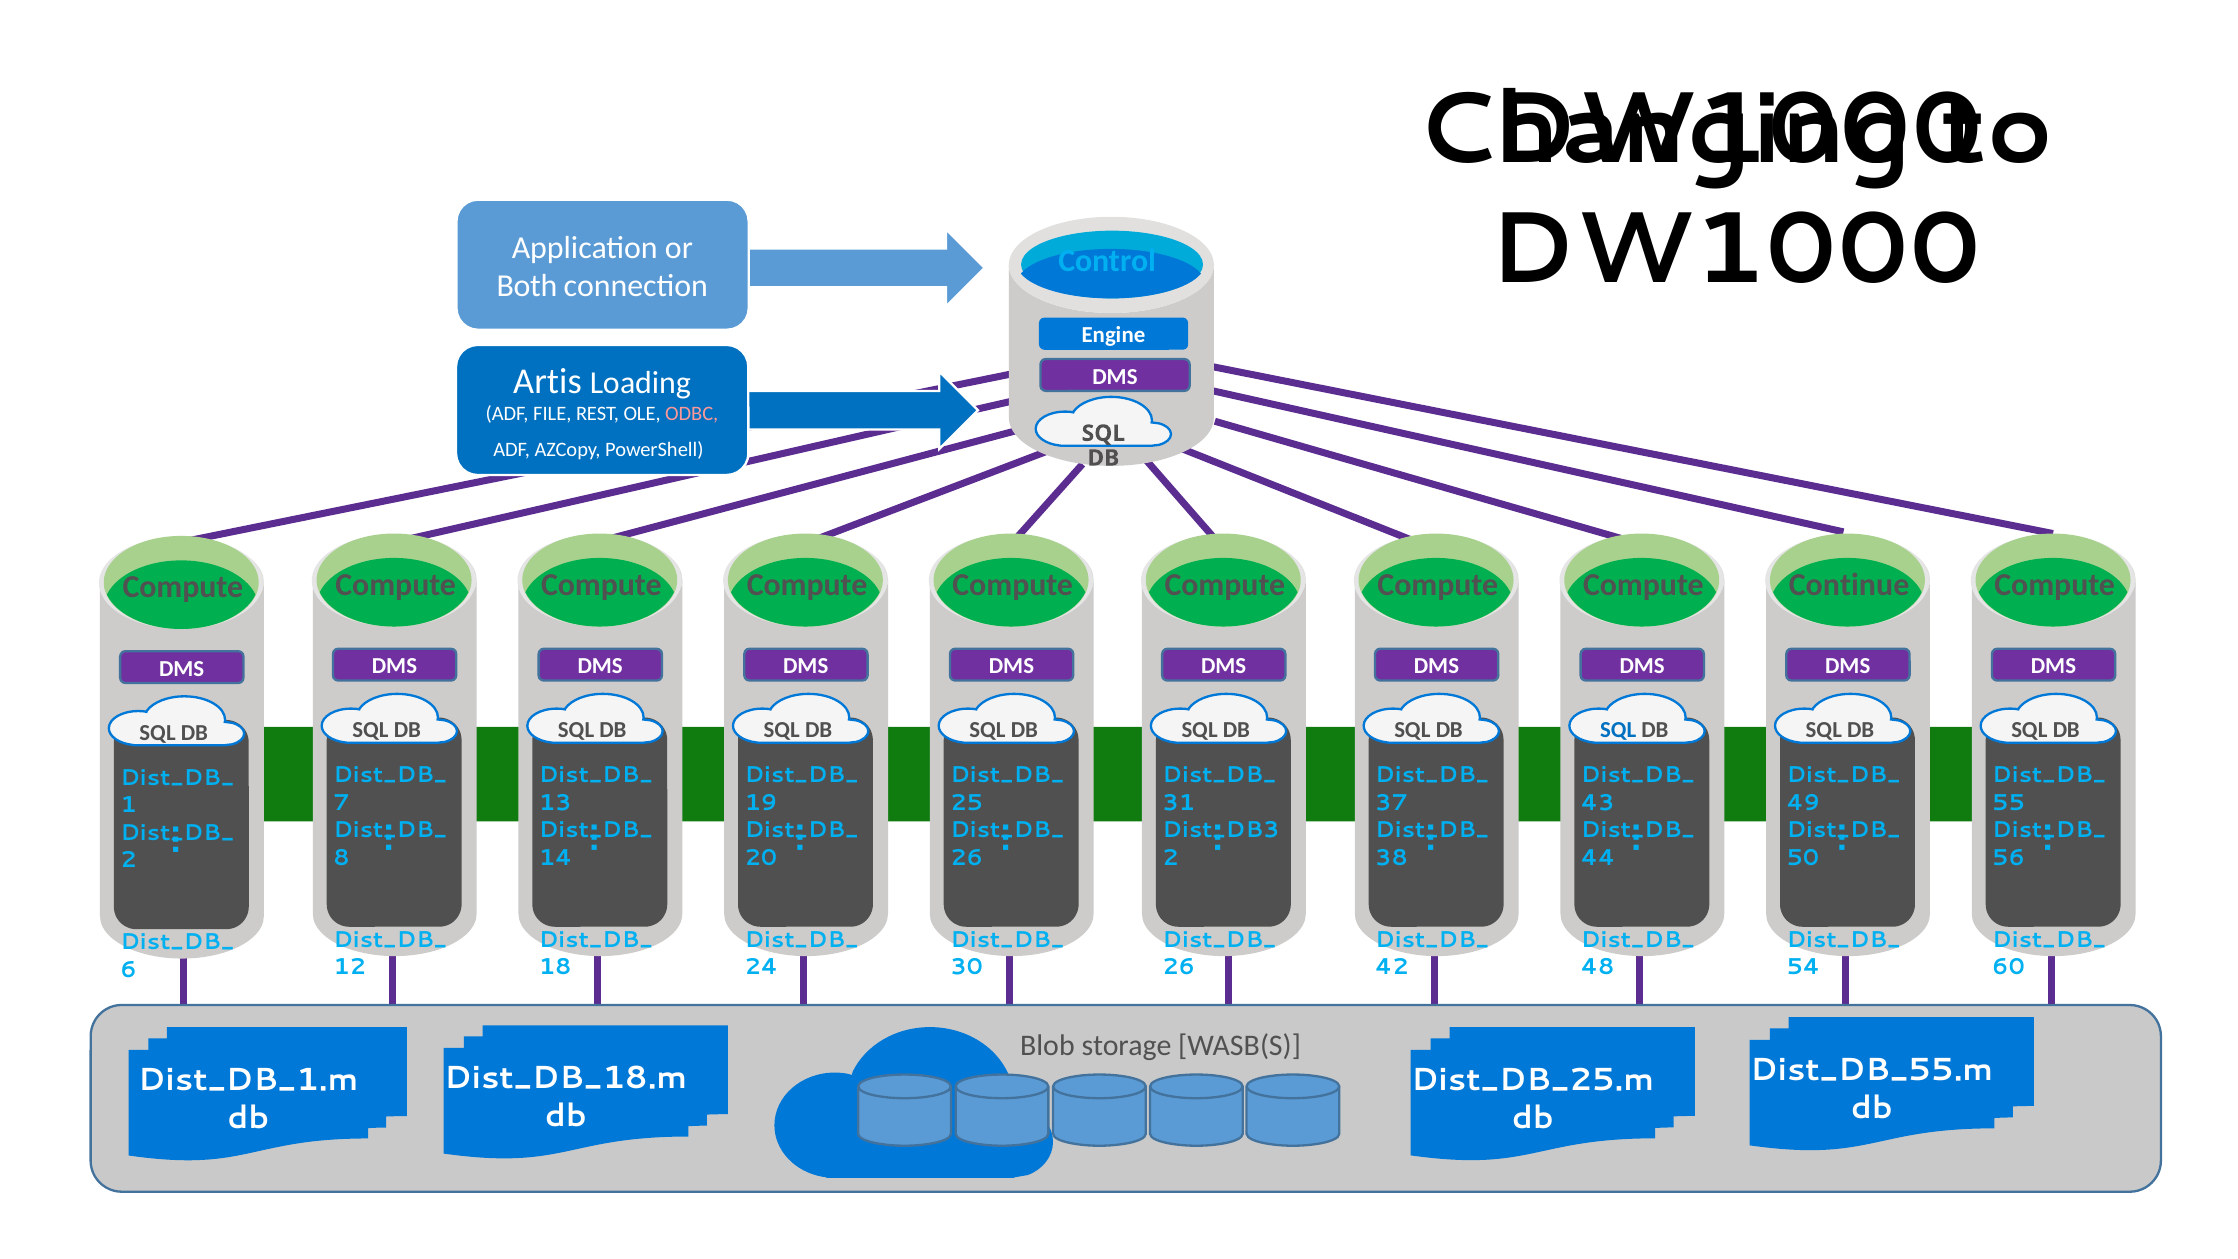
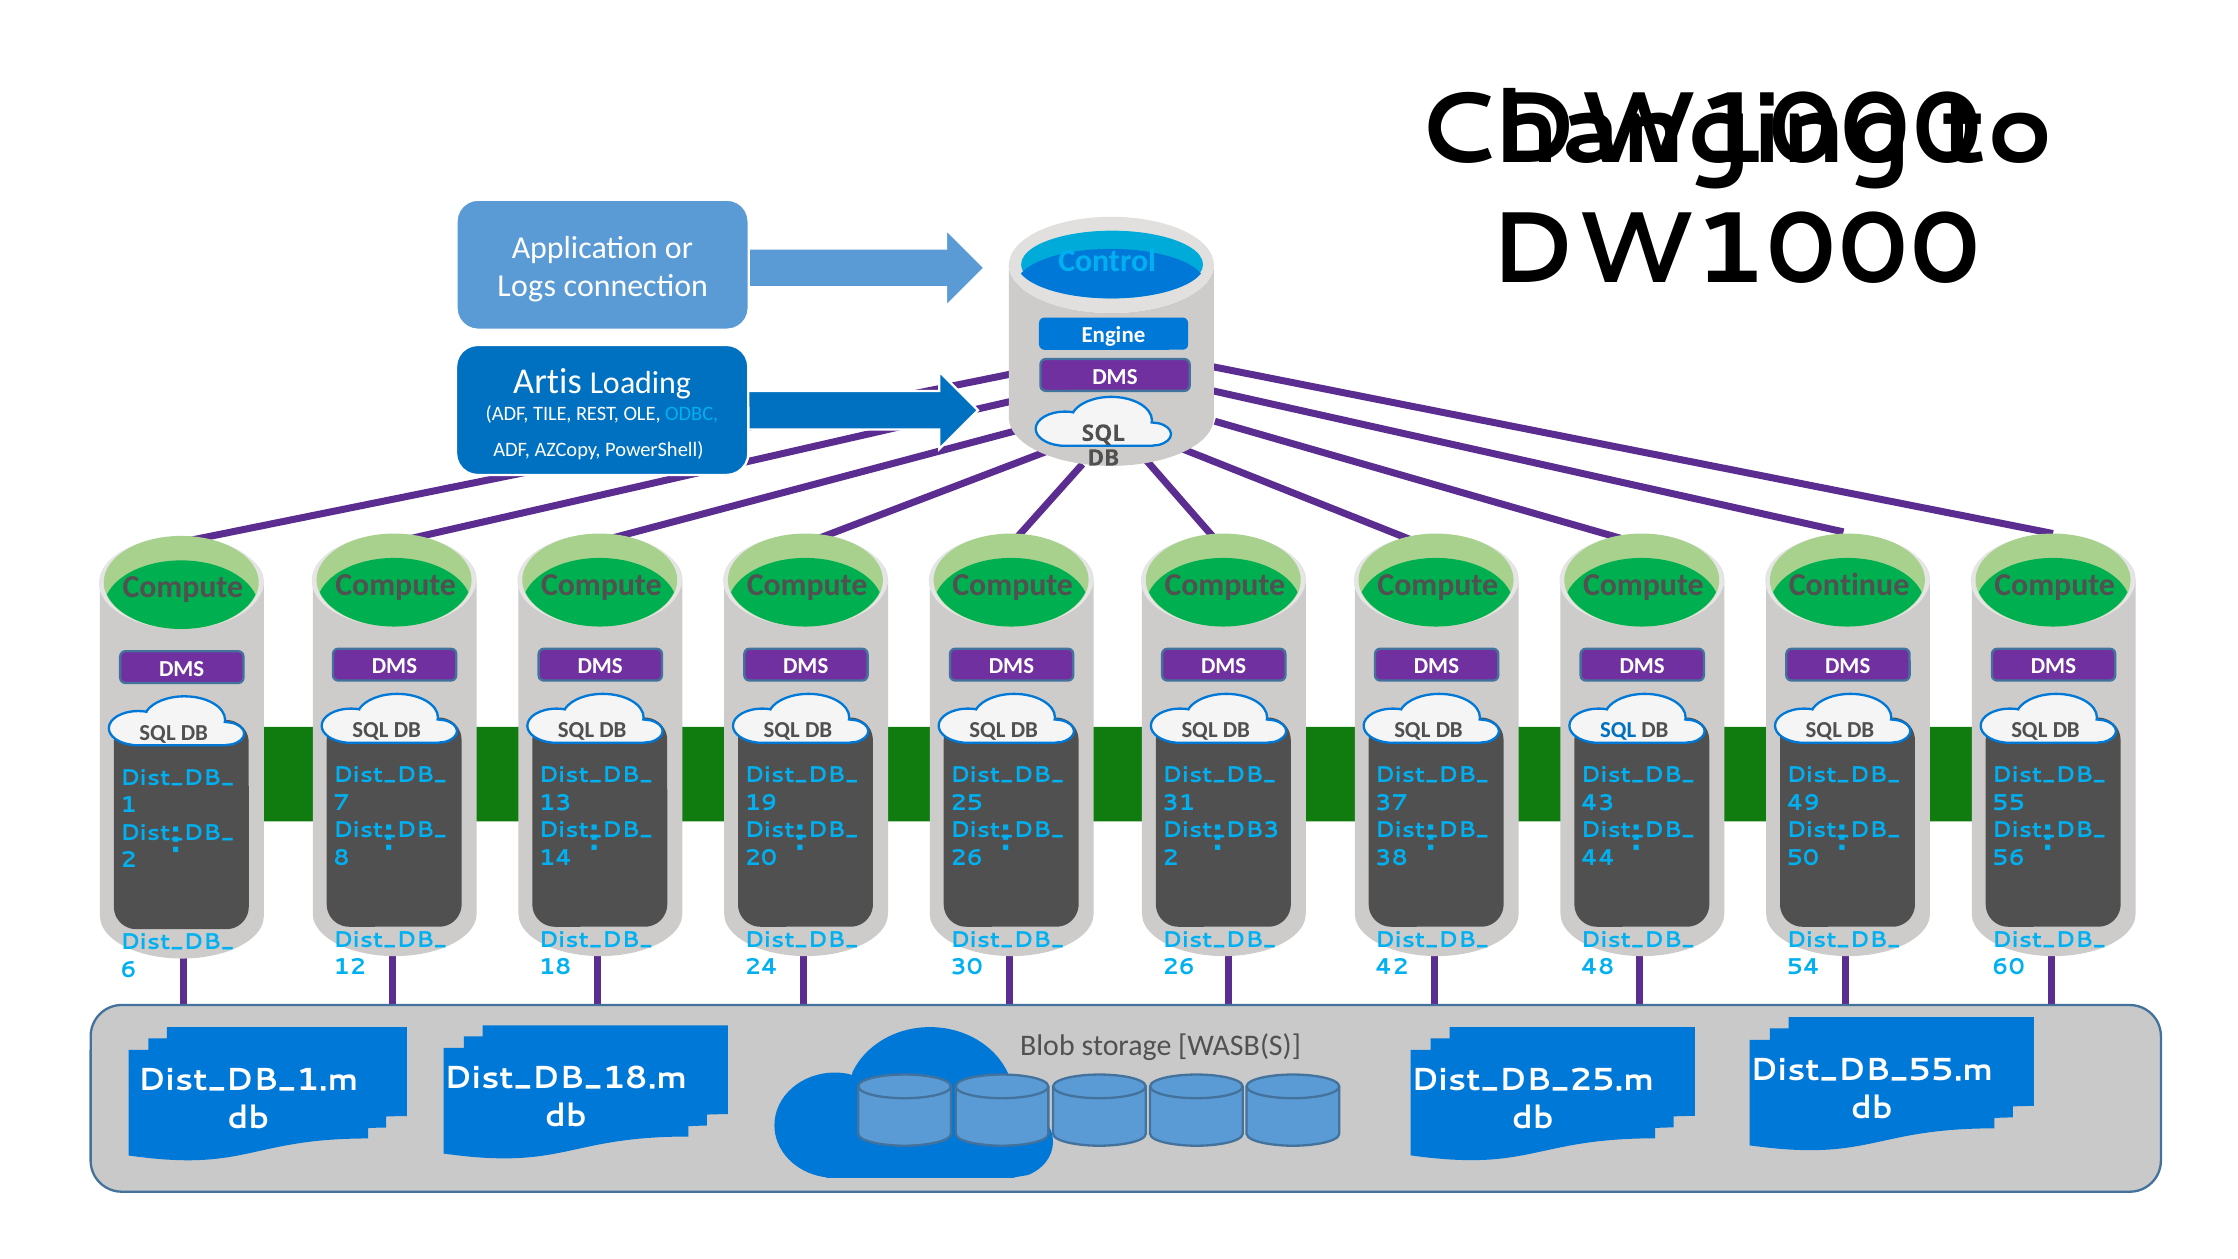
Both: Both -> Logs (527, 286)
FILE: FILE -> TILE (552, 414)
ODBC colour: pink -> light blue (692, 414)
